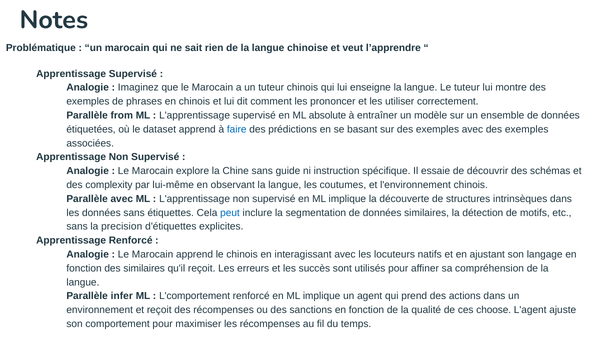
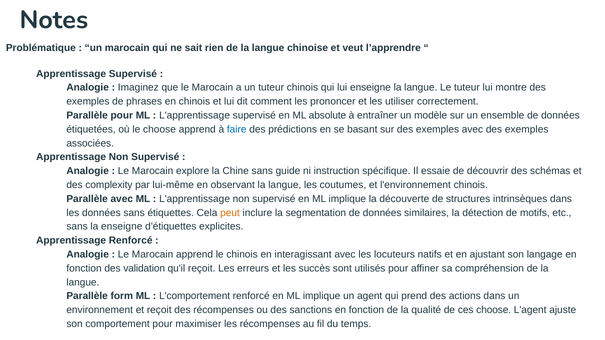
Parallèle from: from -> pour (122, 116)
le dataset: dataset -> choose (159, 129)
peut colour: blue -> orange (230, 213)
la precision: precision -> enseigne (122, 227)
des similaires: similaires -> validation (144, 269)
infer: infer -> form (122, 296)
